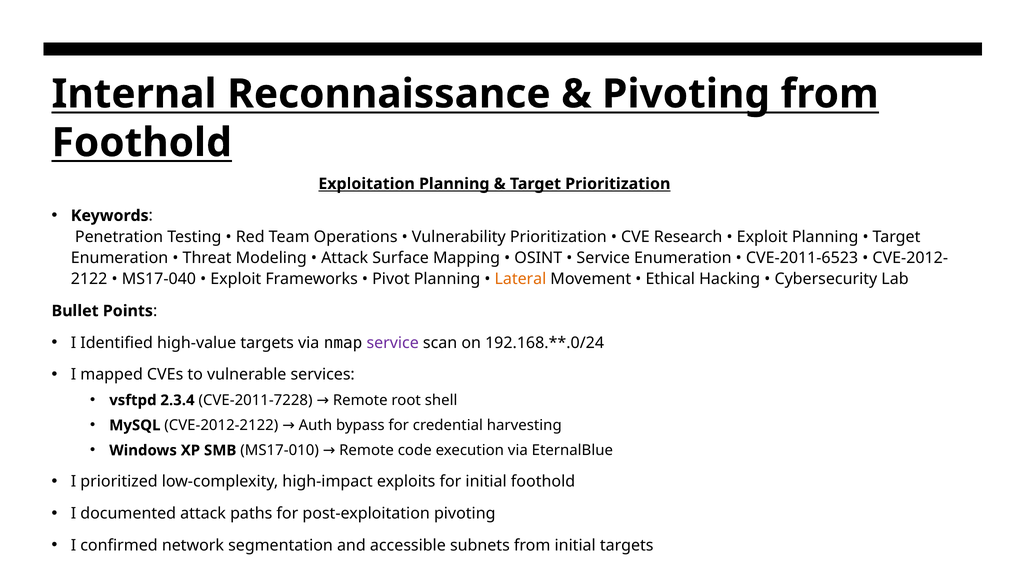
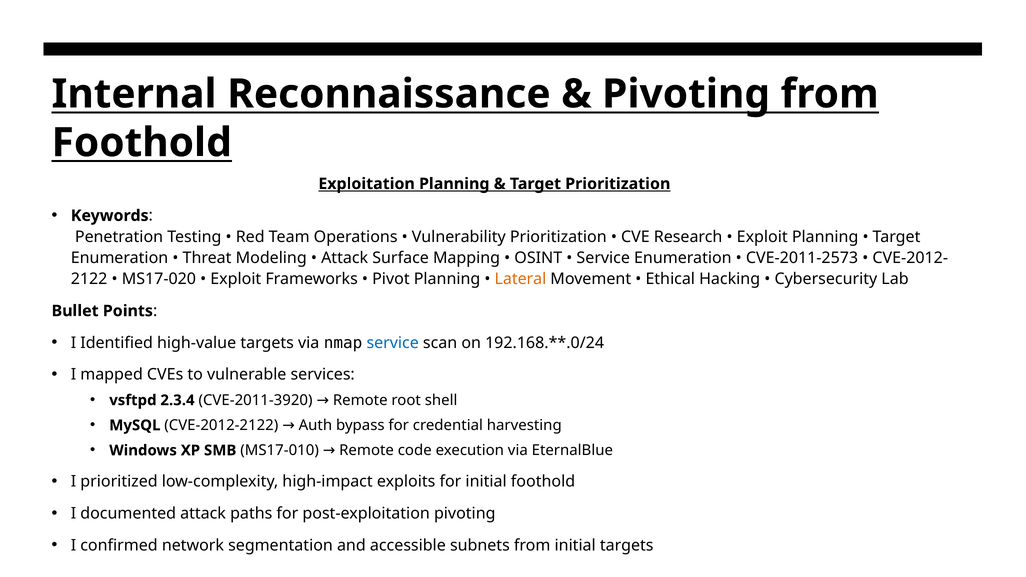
CVE-2011-6523: CVE-2011-6523 -> CVE-2011-2573 (802, 258)
MS17-040: MS17-040 -> MS17-020 (159, 279)
service colour: purple -> blue (393, 343)
CVE-2011-7228: CVE-2011-7228 -> CVE-2011-3920 (256, 400)
